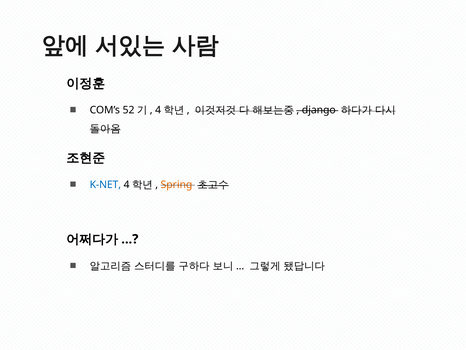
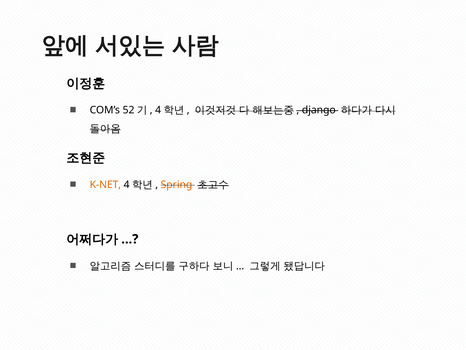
K-NET colour: blue -> orange (105, 184)
